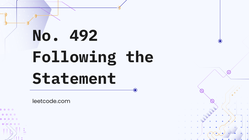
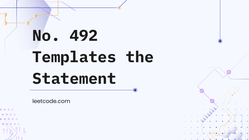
Following: Following -> Templates (74, 57)
